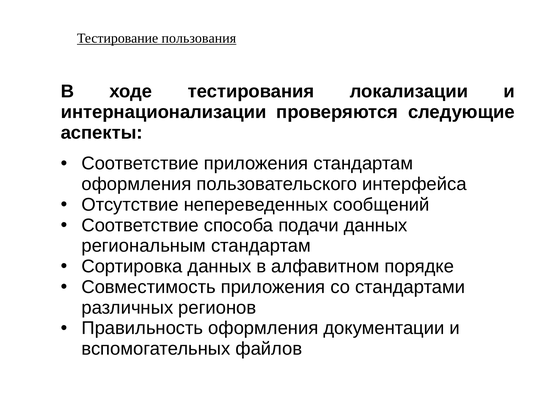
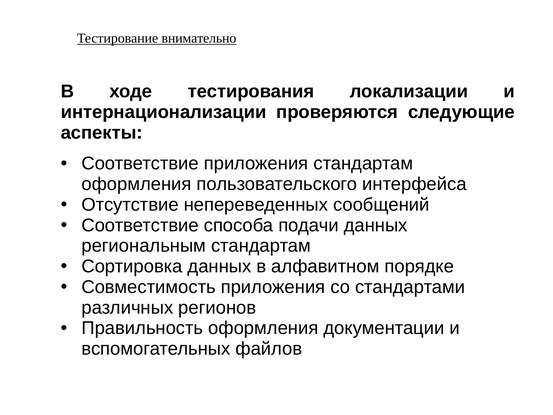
пользования: пользования -> внимательно (199, 38)
